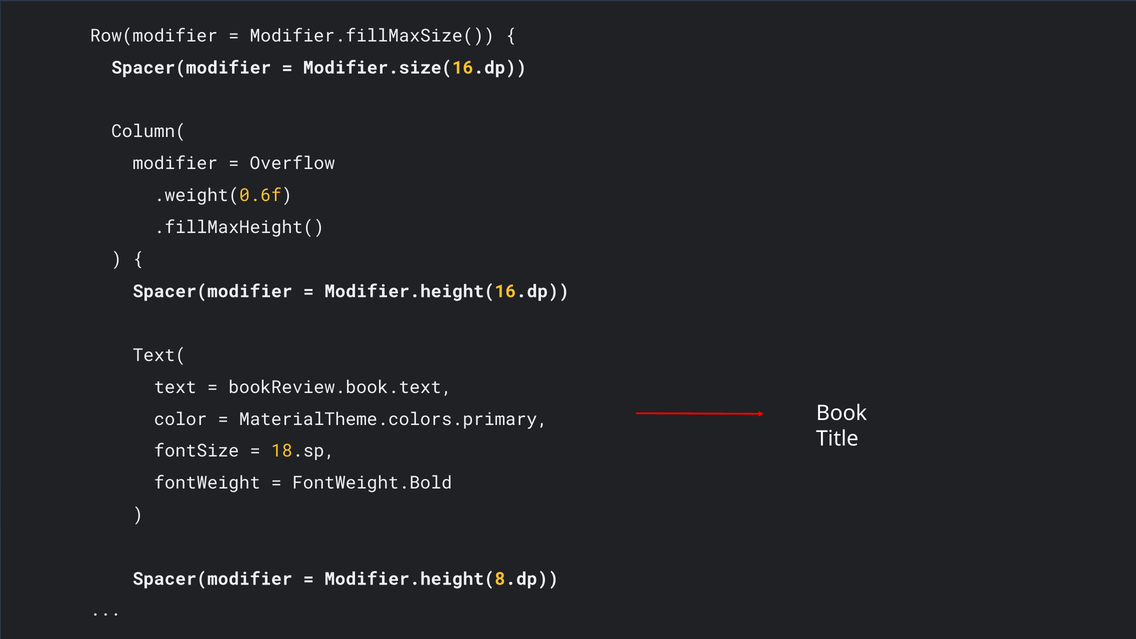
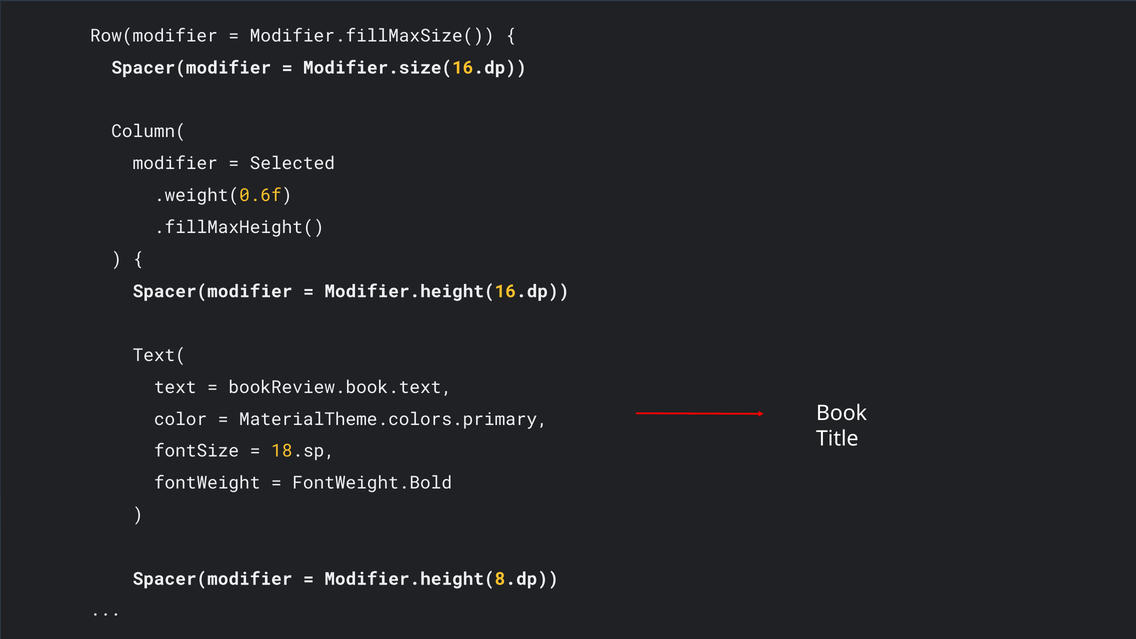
Overflow: Overflow -> Selected (292, 164)
